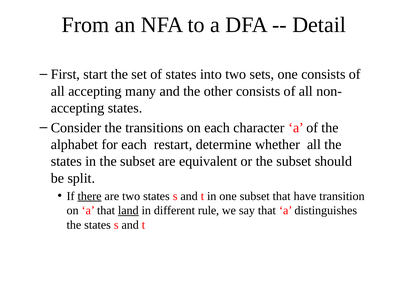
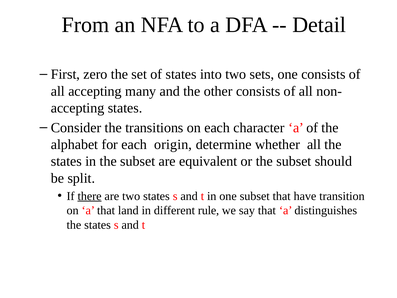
start: start -> zero (95, 74)
restart: restart -> origin (173, 144)
land underline: present -> none (128, 210)
